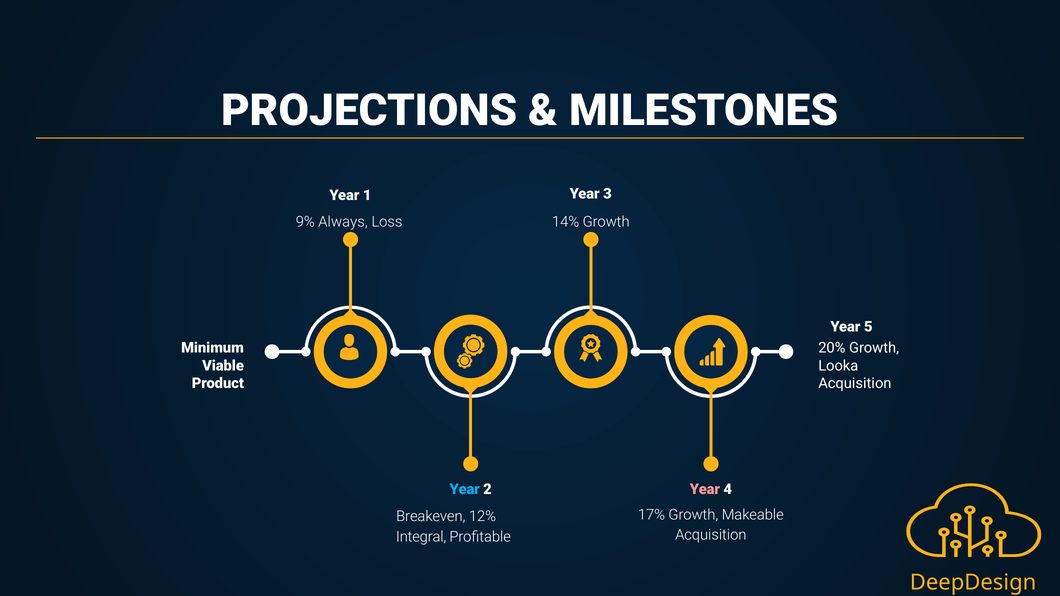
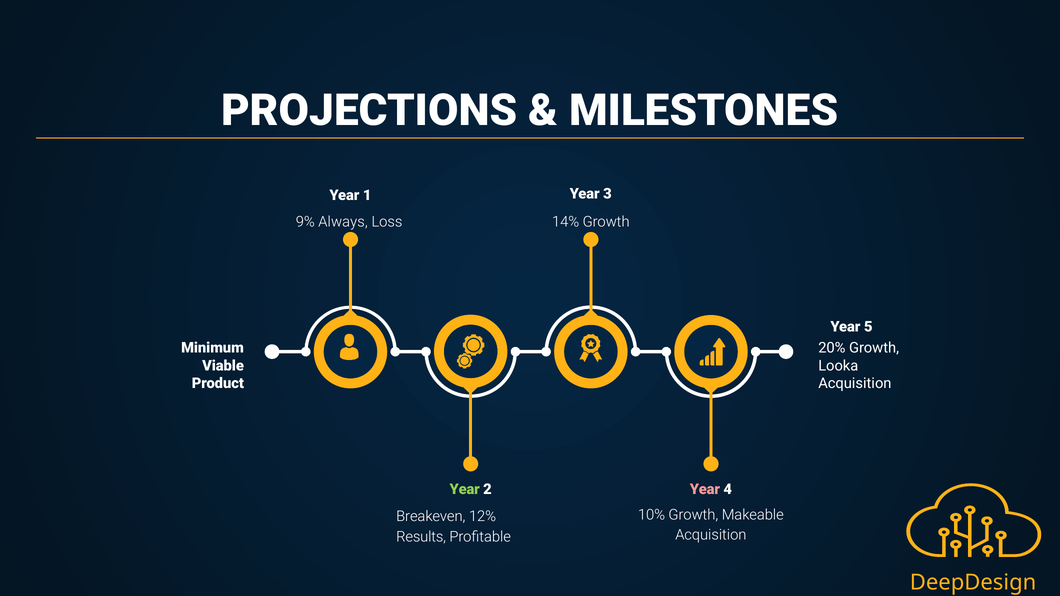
Year colour: light blue -> light green (465, 490)
17%: 17% -> 10% (651, 515)
Integral: Integral -> Results (421, 537)
